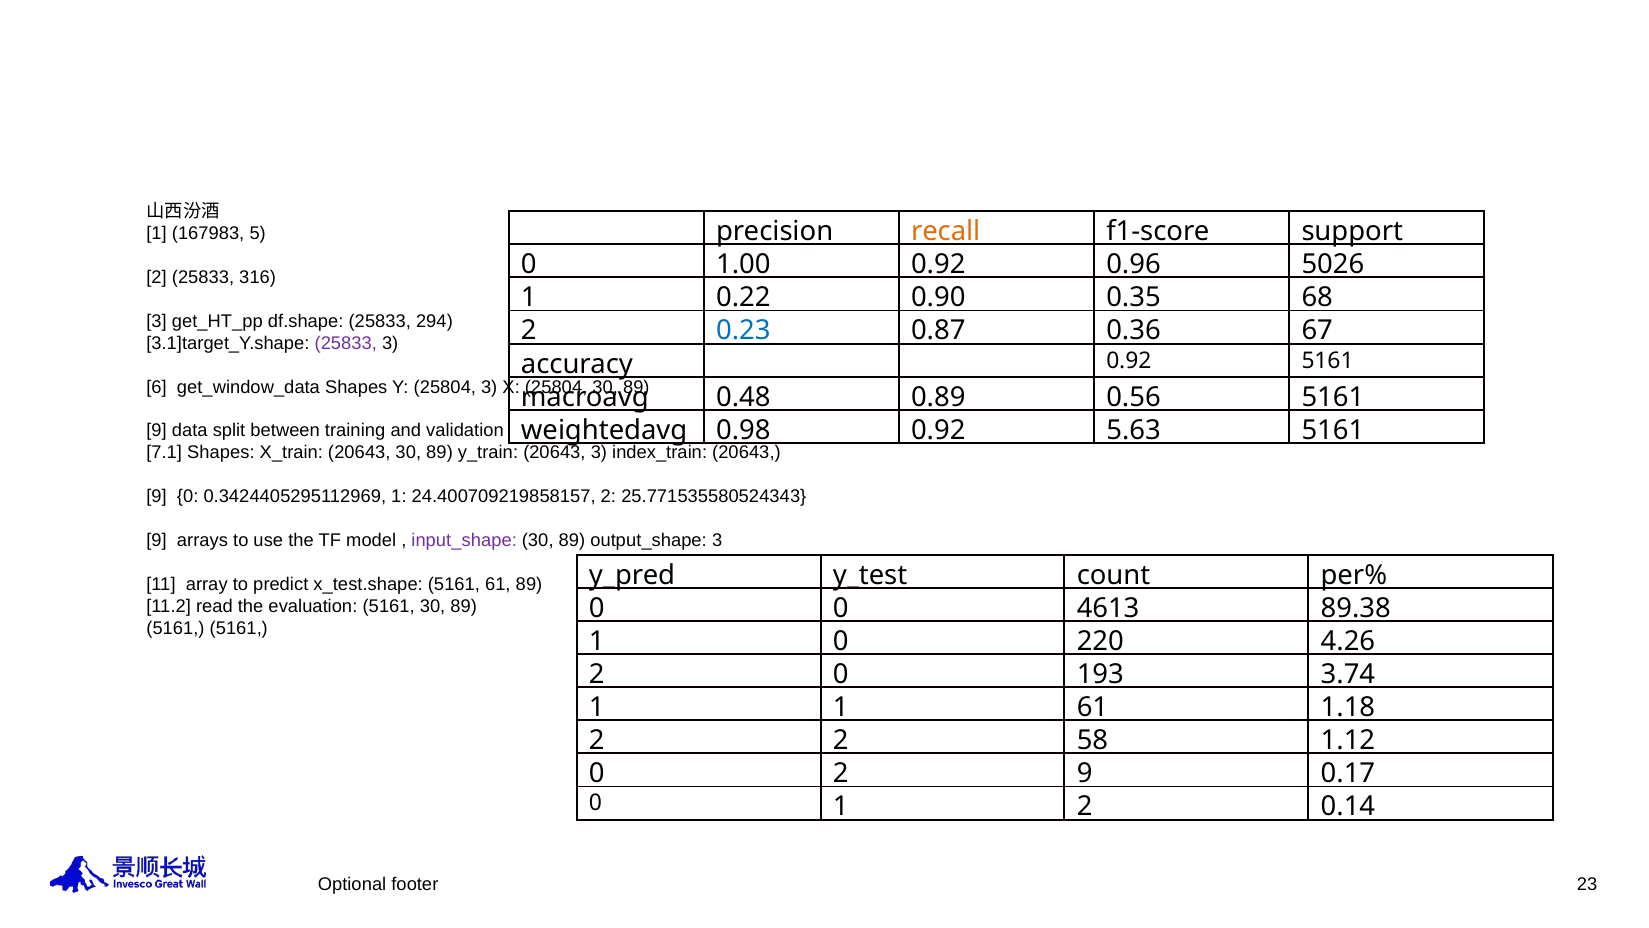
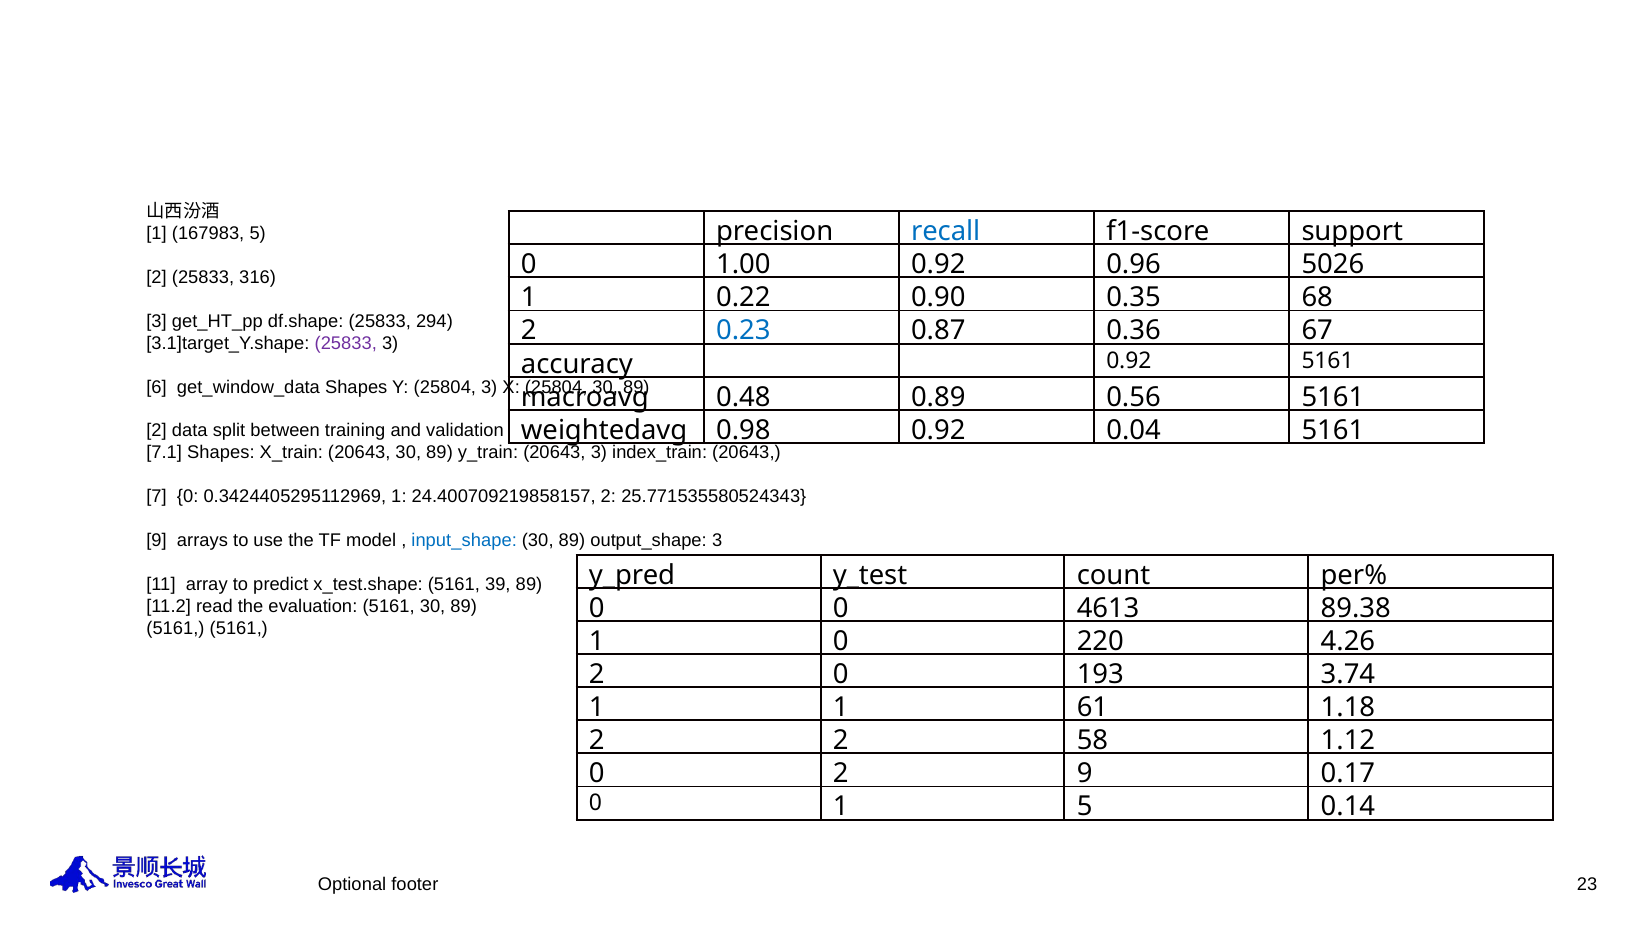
recall colour: orange -> blue (946, 232)
9: 9 -> 2 (157, 431)
5.63: 5.63 -> 0.04 (1134, 430)
9: 9 -> 7 (157, 497)
input_shape colour: purple -> blue (464, 540)
5161 61: 61 -> 39 (498, 584)
1 2: 2 -> 5 (1085, 806)
